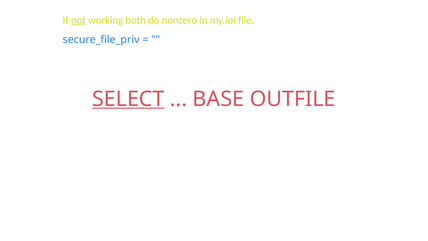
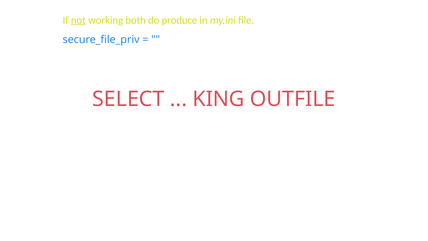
nonzero: nonzero -> produce (179, 20)
SELECT underline: present -> none (128, 99)
BASE: BASE -> KING (219, 99)
